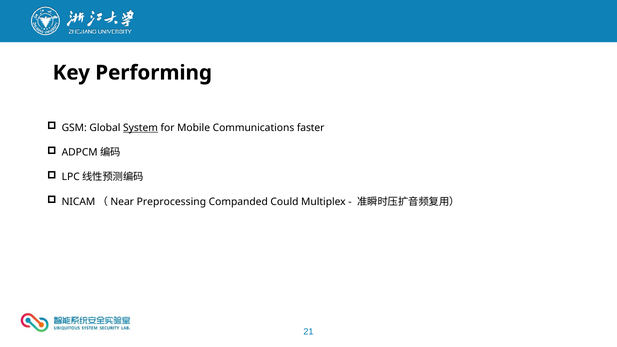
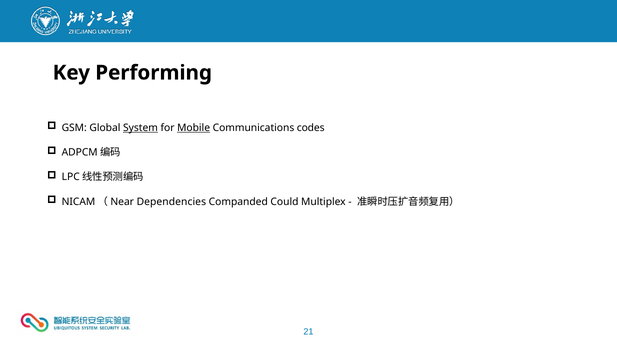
Mobile underline: none -> present (194, 128)
faster: faster -> codes (311, 128)
Preprocessing: Preprocessing -> Dependencies (171, 202)
